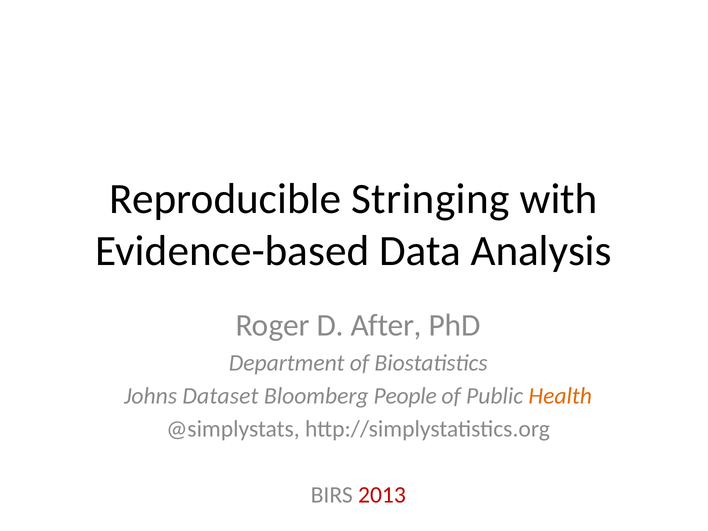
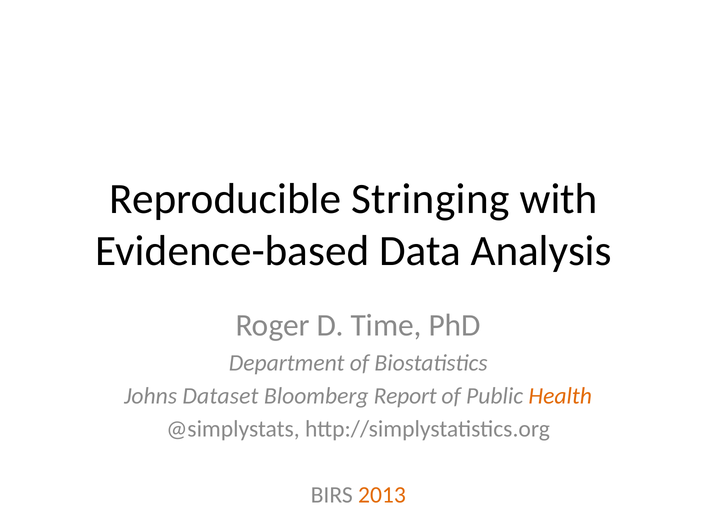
After: After -> Time (386, 326)
People: People -> Report (405, 396)
2013 colour: red -> orange (382, 495)
